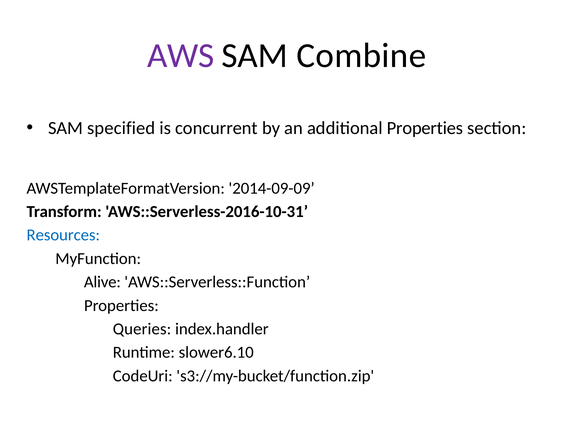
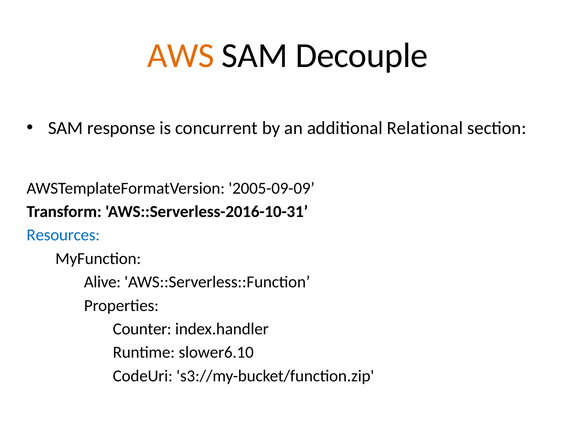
AWS colour: purple -> orange (181, 56)
Combine: Combine -> Decouple (362, 56)
specified: specified -> response (121, 128)
additional Properties: Properties -> Relational (425, 128)
2014-09-09: 2014-09-09 -> 2005-09-09 (272, 188)
Queries: Queries -> Counter (142, 329)
